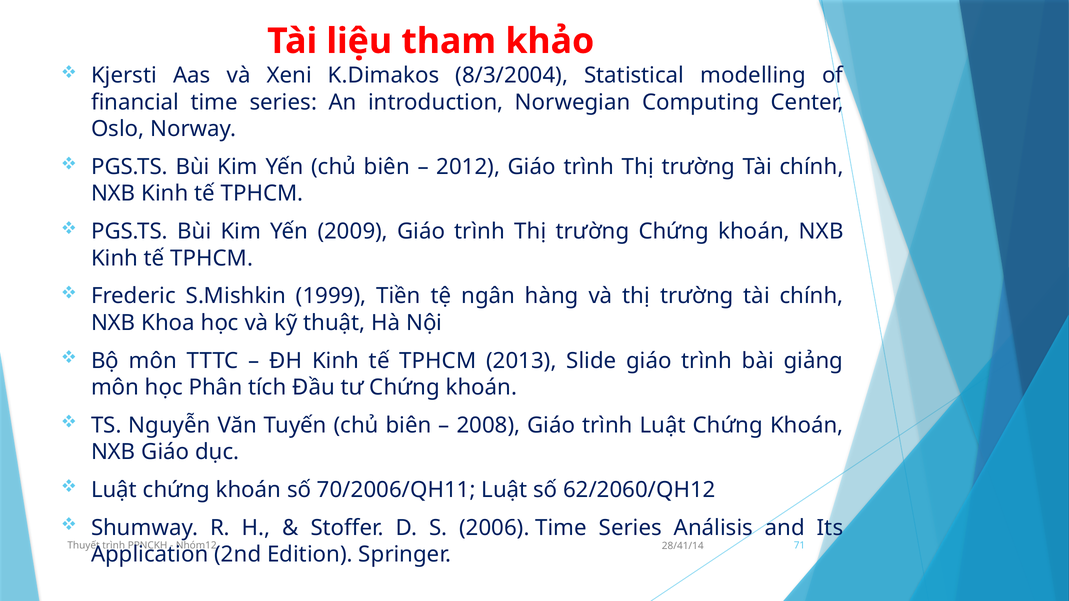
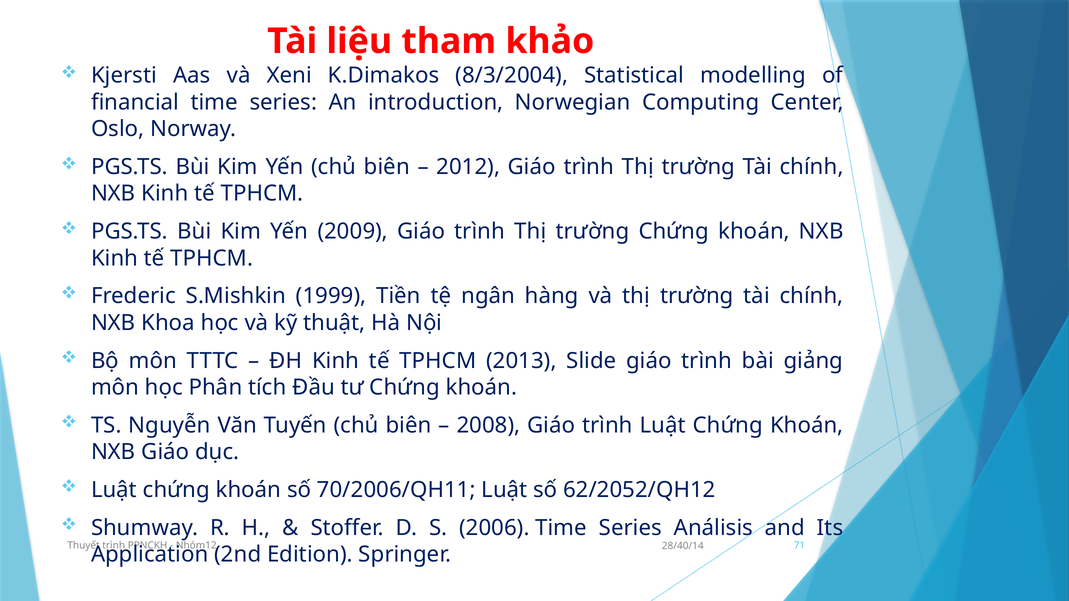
62/2060/QH12: 62/2060/QH12 -> 62/2052/QH12 (639, 490)
28/41/14: 28/41/14 -> 28/40/14 (683, 546)
